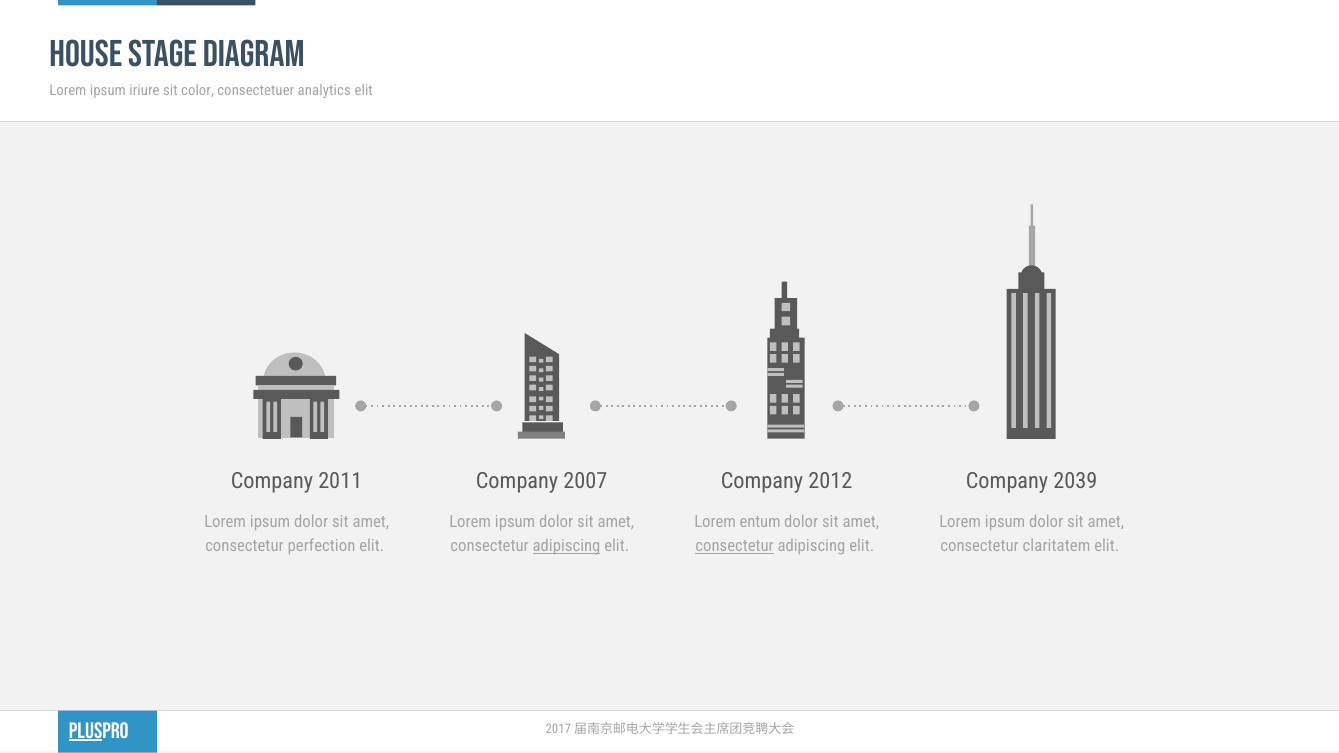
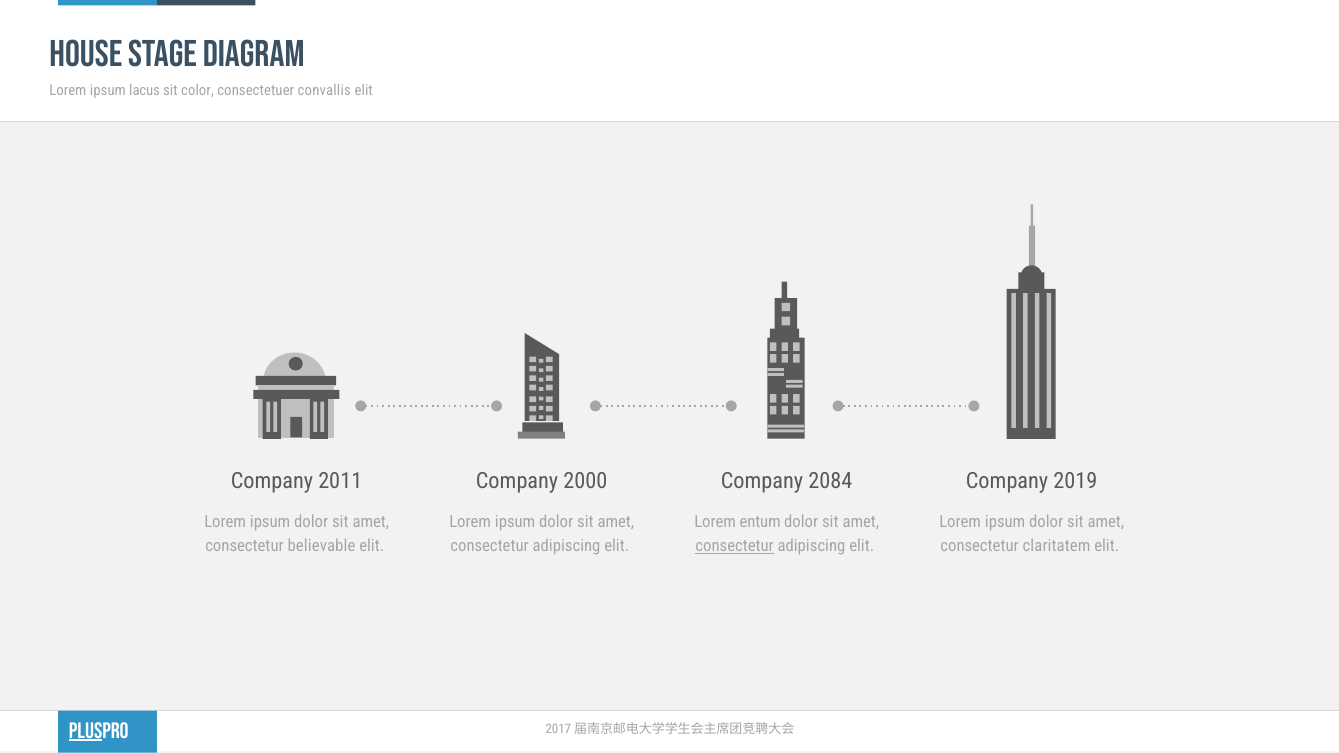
iriure: iriure -> lacus (145, 90)
analytics: analytics -> convallis (324, 90)
2007: 2007 -> 2000 (585, 481)
2012: 2012 -> 2084 (830, 481)
2039: 2039 -> 2019 (1075, 481)
perfection: perfection -> believable (321, 546)
adipiscing underline: present -> none (567, 546)
